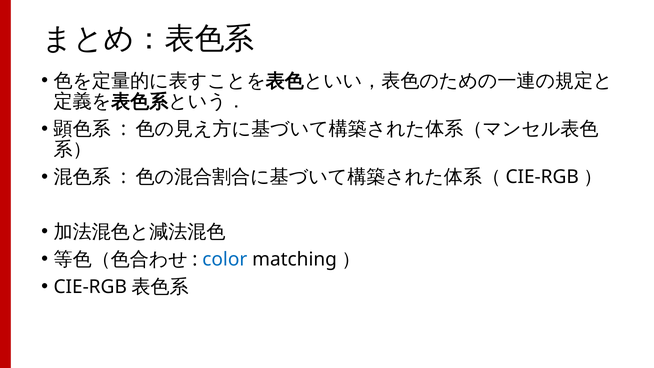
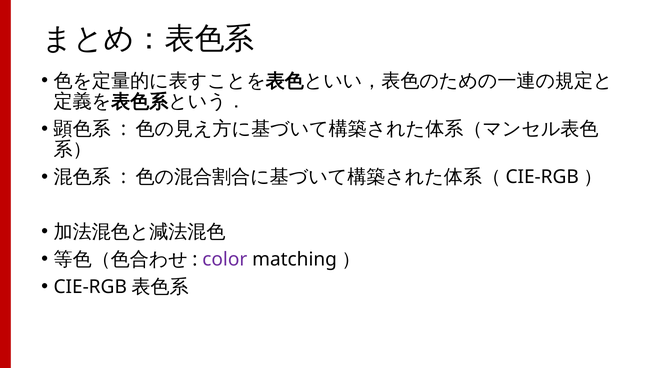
color colour: blue -> purple (225, 259)
